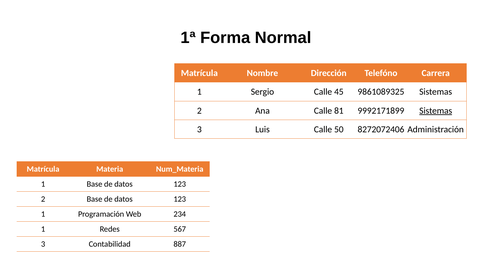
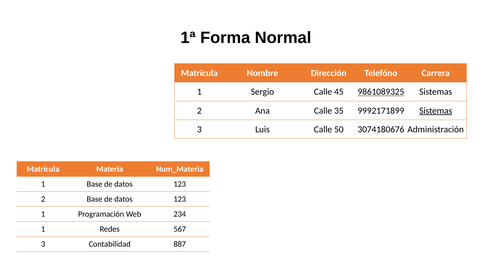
9861089325 underline: none -> present (381, 92)
81: 81 -> 35 (339, 111)
8272072406: 8272072406 -> 3074180676 (381, 129)
